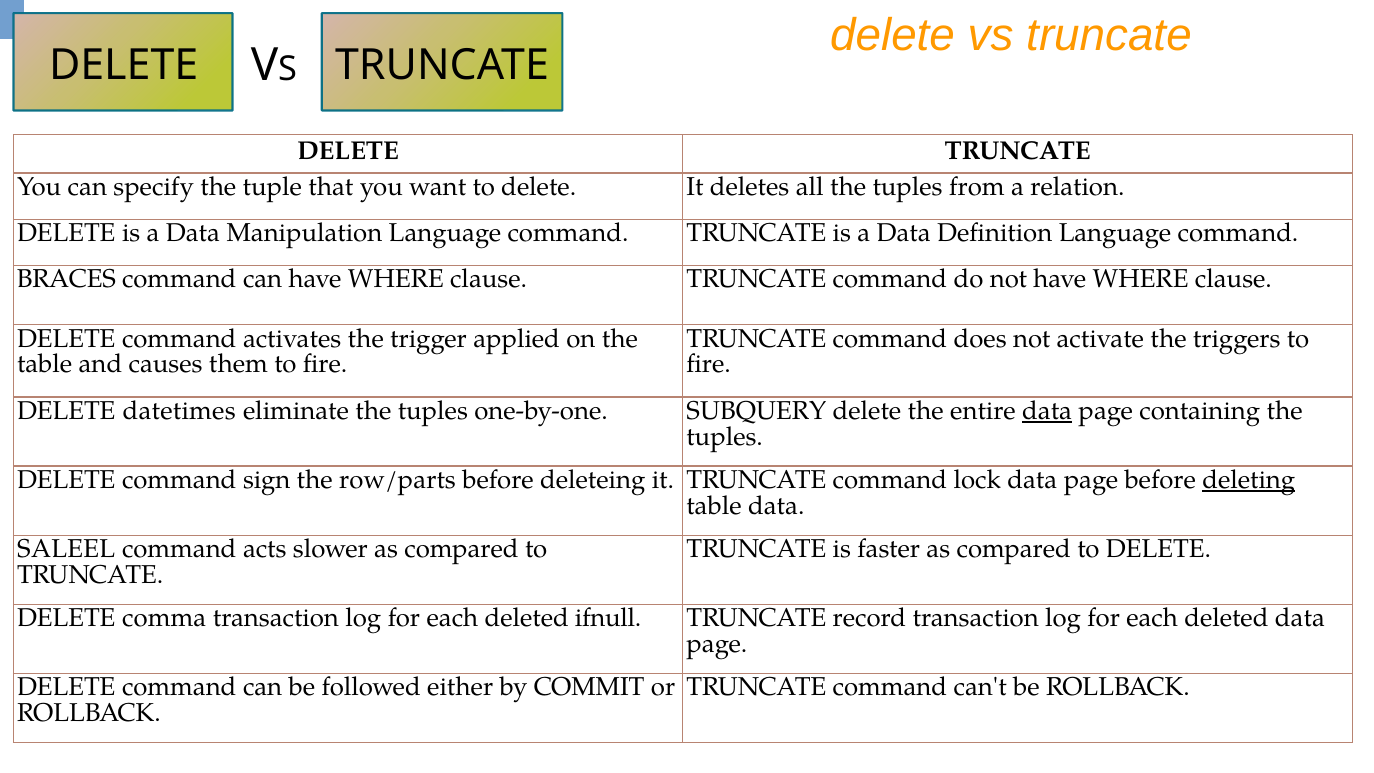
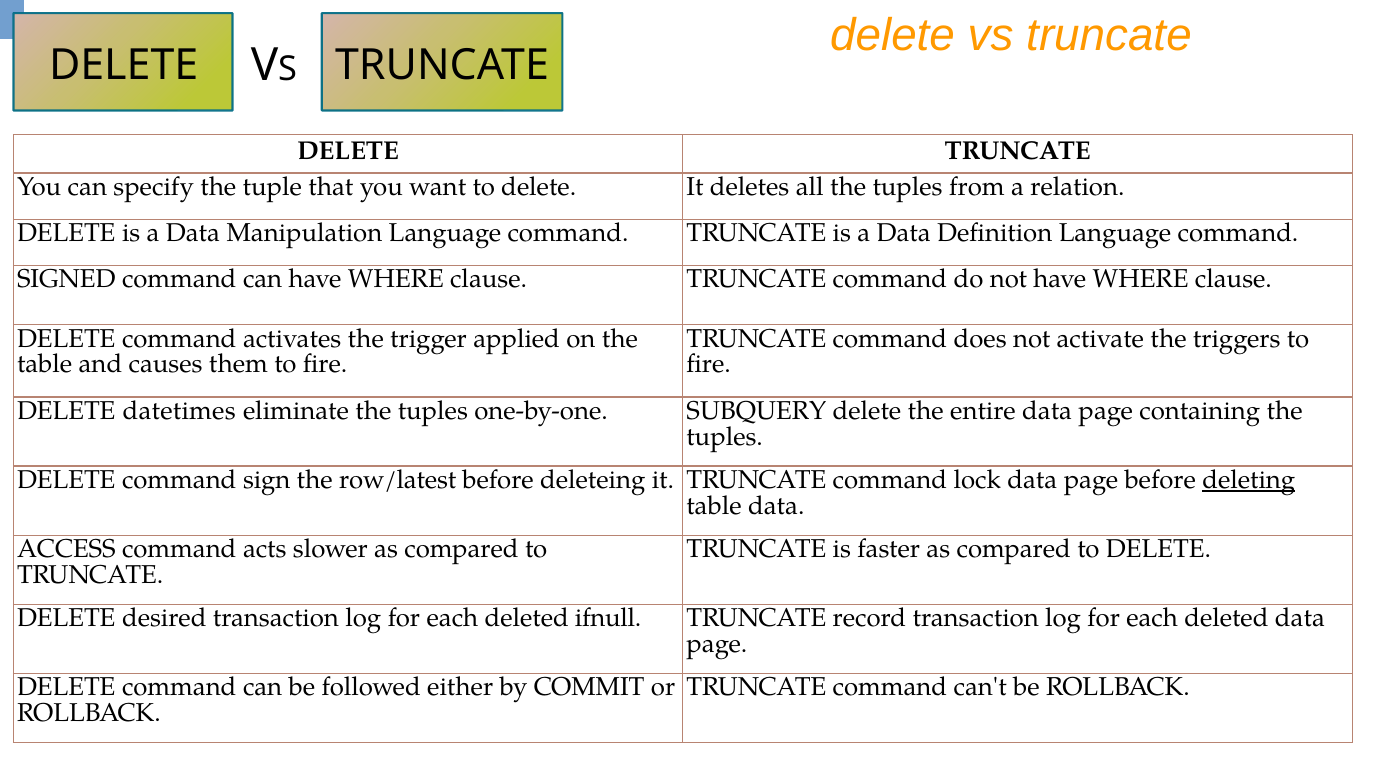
BRACES: BRACES -> SIGNED (66, 279)
data underline: present -> none (1047, 411)
row/parts: row/parts -> row/latest (398, 480)
SALEEL: SALEEL -> ACCESS (66, 549)
comma: comma -> desired (164, 618)
